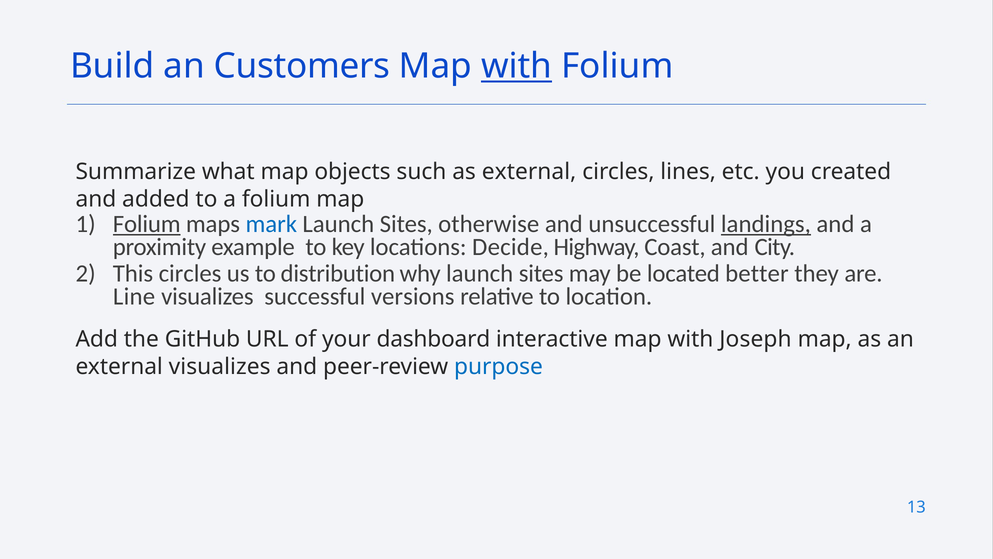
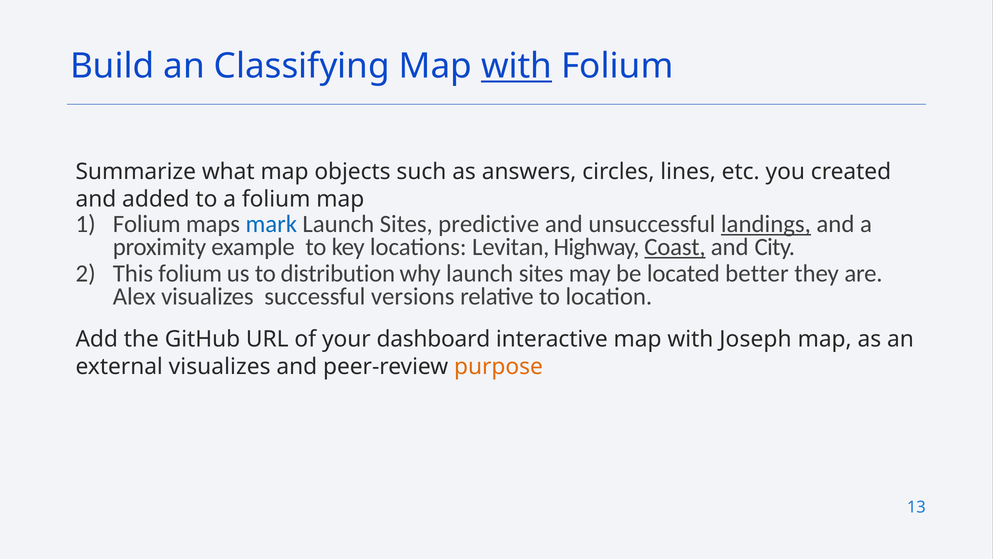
Customers: Customers -> Classifying (302, 66)
as external: external -> answers (529, 172)
Folium underline: present -> none (147, 224)
otherwise: otherwise -> predictive (489, 224)
Decide: Decide -> Levitan (511, 247)
Coast underline: none -> present (675, 247)
This circles: circles -> folium (190, 273)
Line: Line -> Alex (134, 296)
purpose colour: blue -> orange (498, 366)
